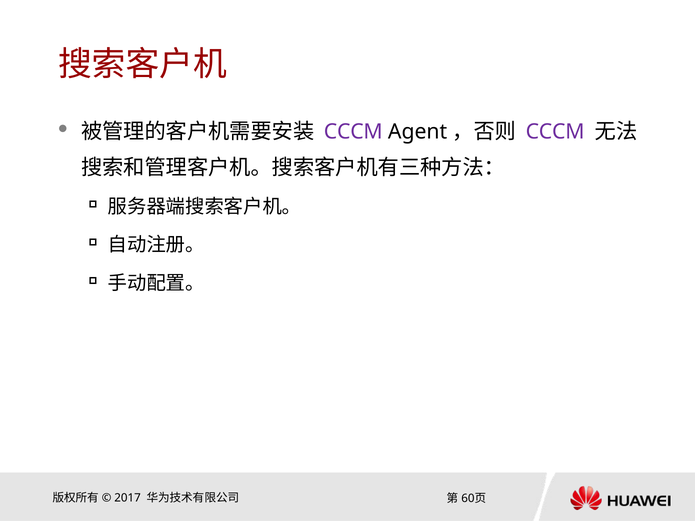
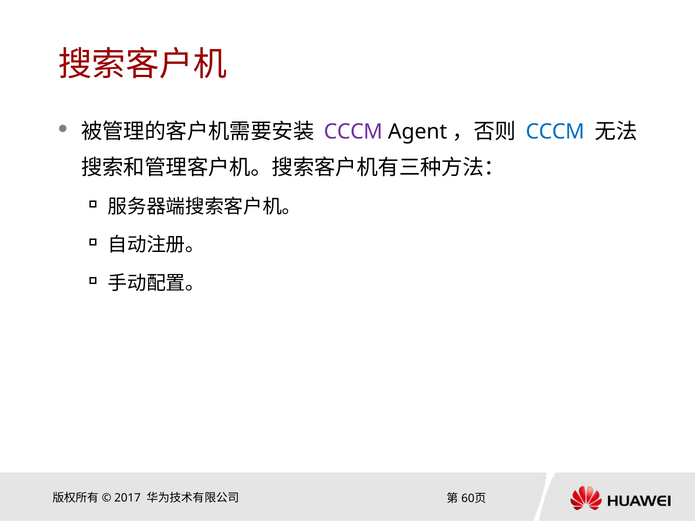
CCCM colour: purple -> blue (555, 132)
